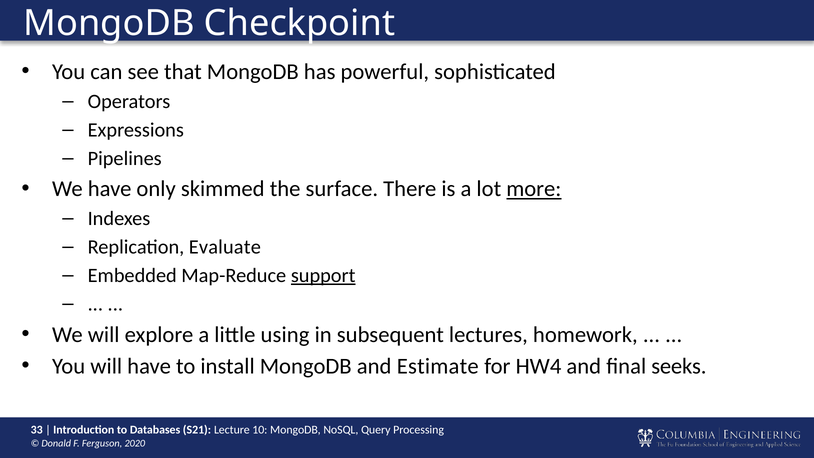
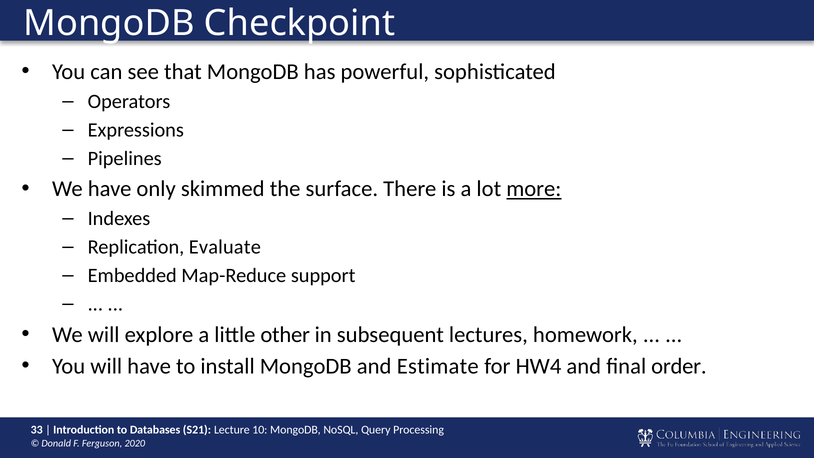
support underline: present -> none (323, 276)
using: using -> other (285, 334)
seeks: seeks -> order (679, 366)
